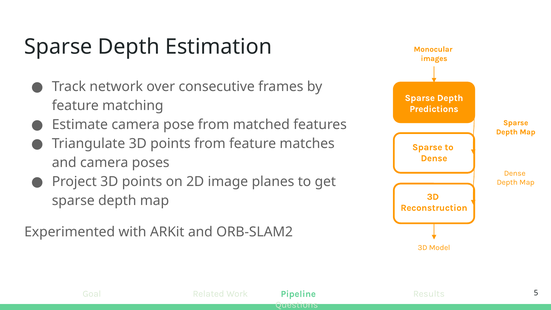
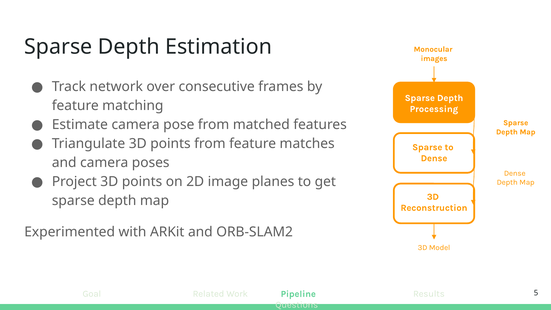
Predictions: Predictions -> Processing (434, 109)
